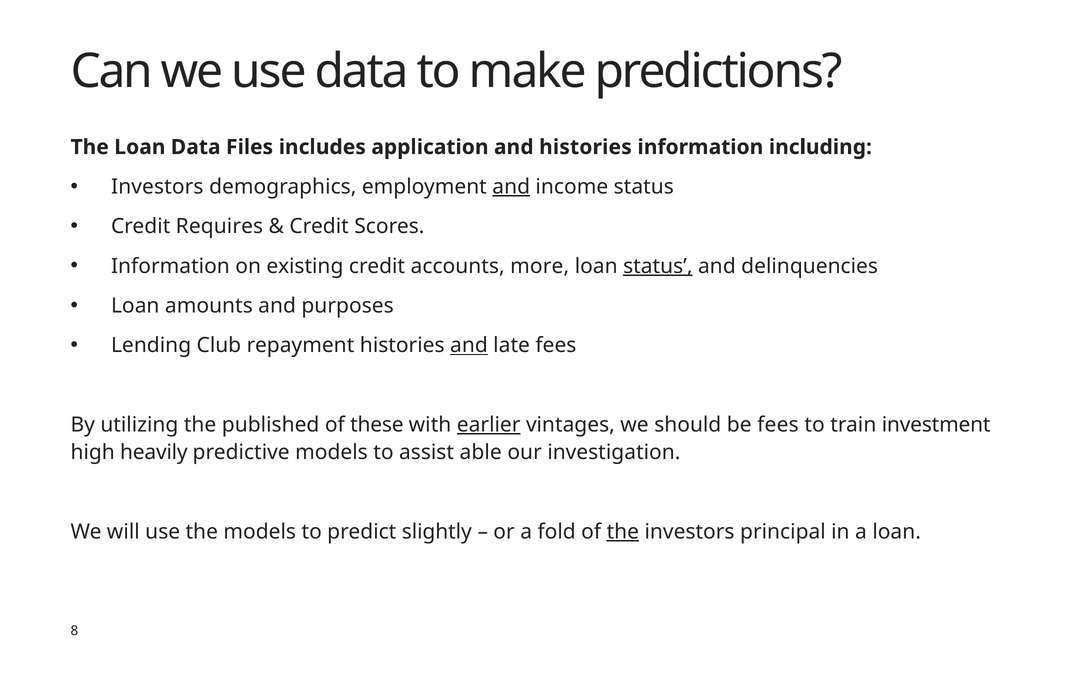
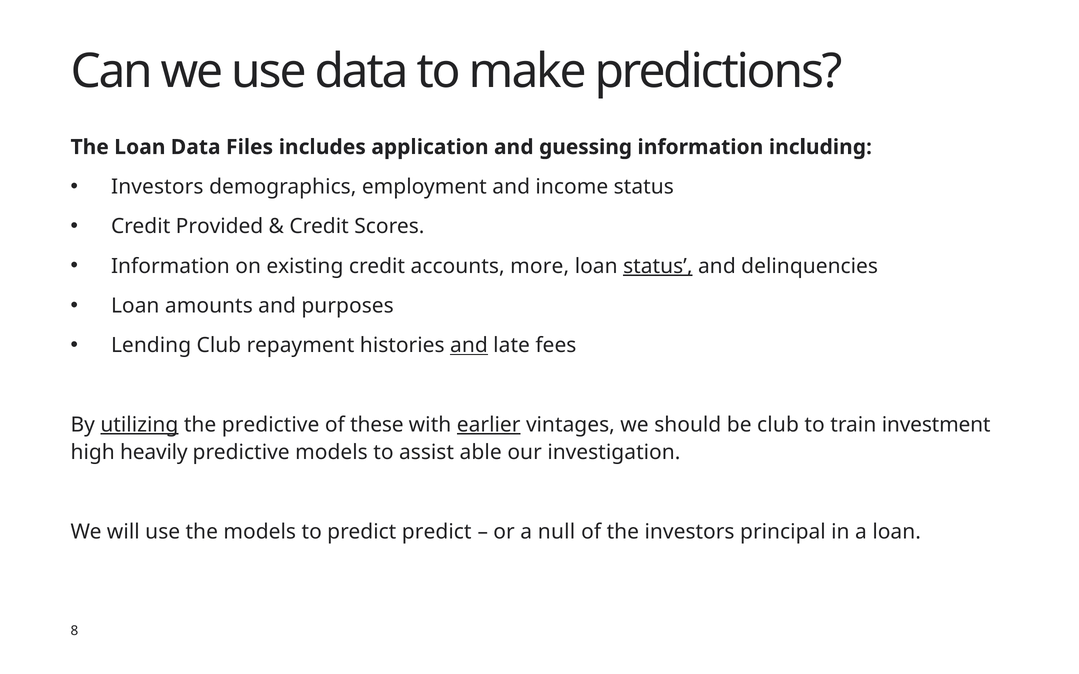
and histories: histories -> guessing (586, 147)
and underline: present -> none (511, 187)
Requires: Requires -> Provided (219, 227)
utilizing underline: none -> present (139, 425)
the published: published -> predictive (271, 425)
be fees: fees -> club (778, 425)
predict slightly: slightly -> predict (437, 532)
fold: fold -> null (557, 532)
the underline: present -> none (623, 532)
